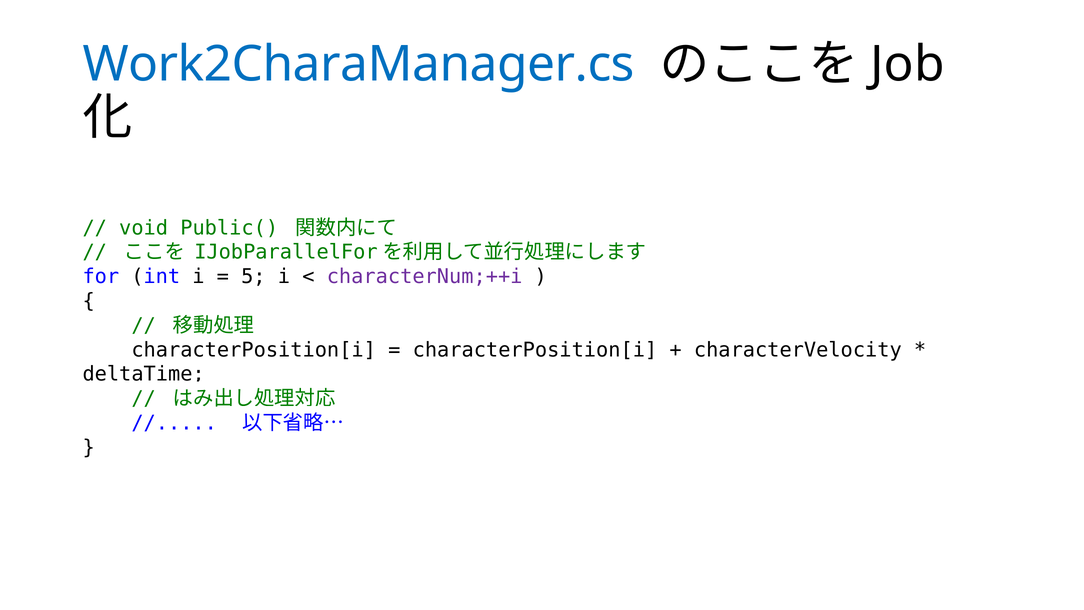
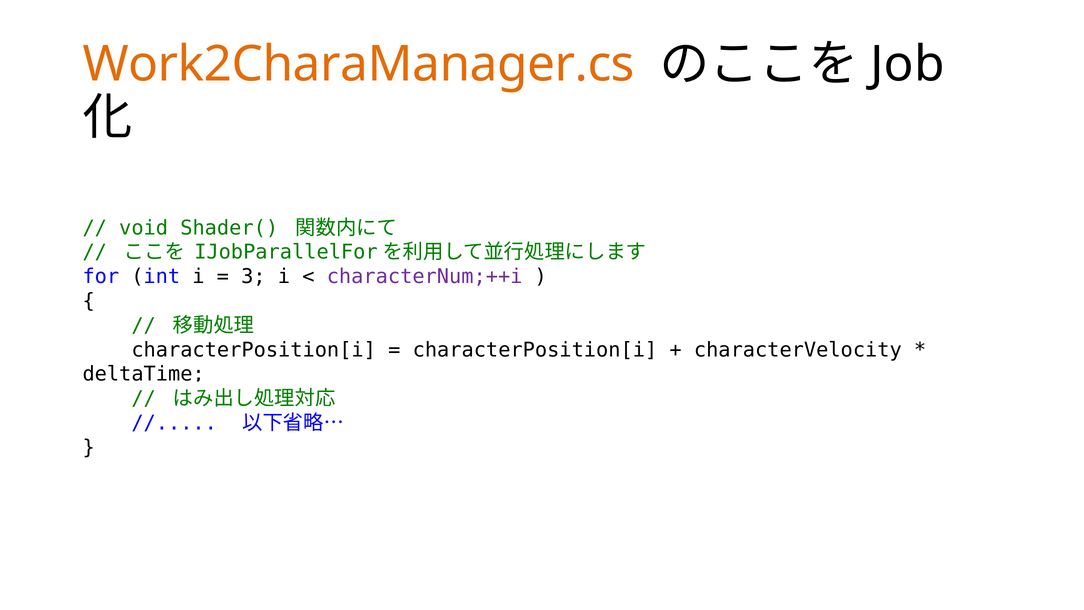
Work2CharaManager.cs colour: blue -> orange (359, 64)
Public(: Public( -> Shader( (229, 228)
5: 5 -> 3 (253, 276)
